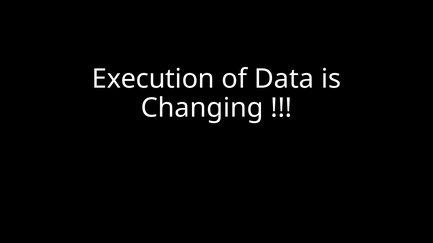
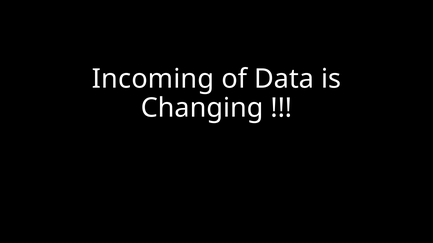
Execution: Execution -> Incoming (153, 79)
